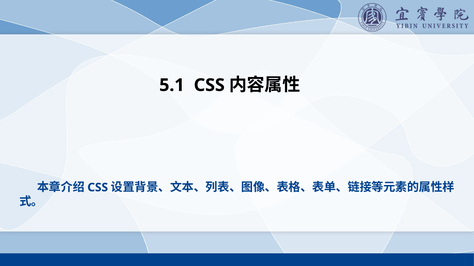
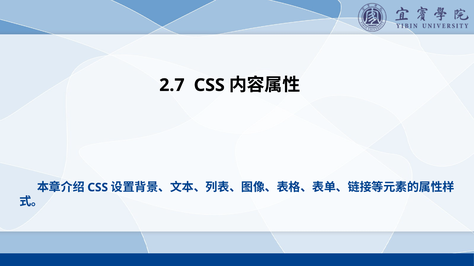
5.1: 5.1 -> 2.7 (172, 85)
